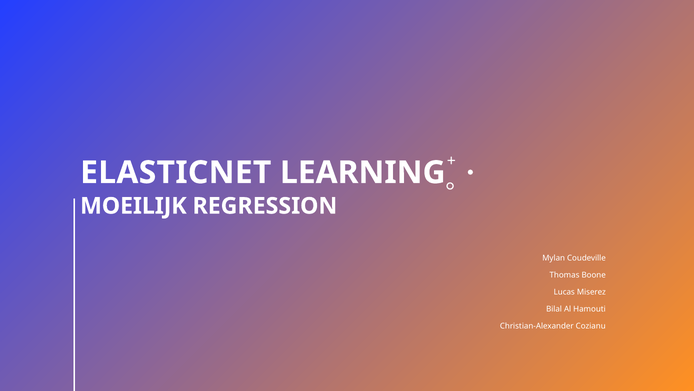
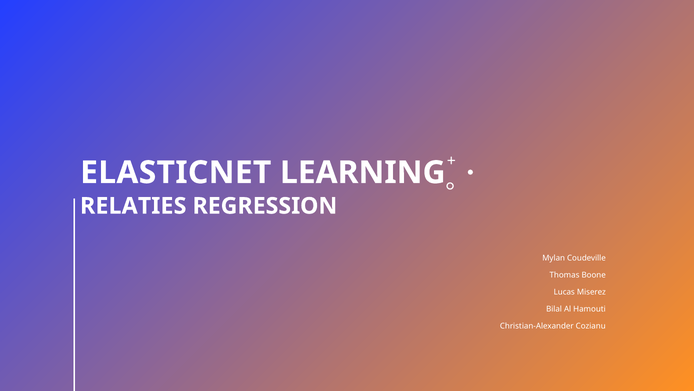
MOEILIJK: MOEILIJK -> RELATIES (133, 206)
